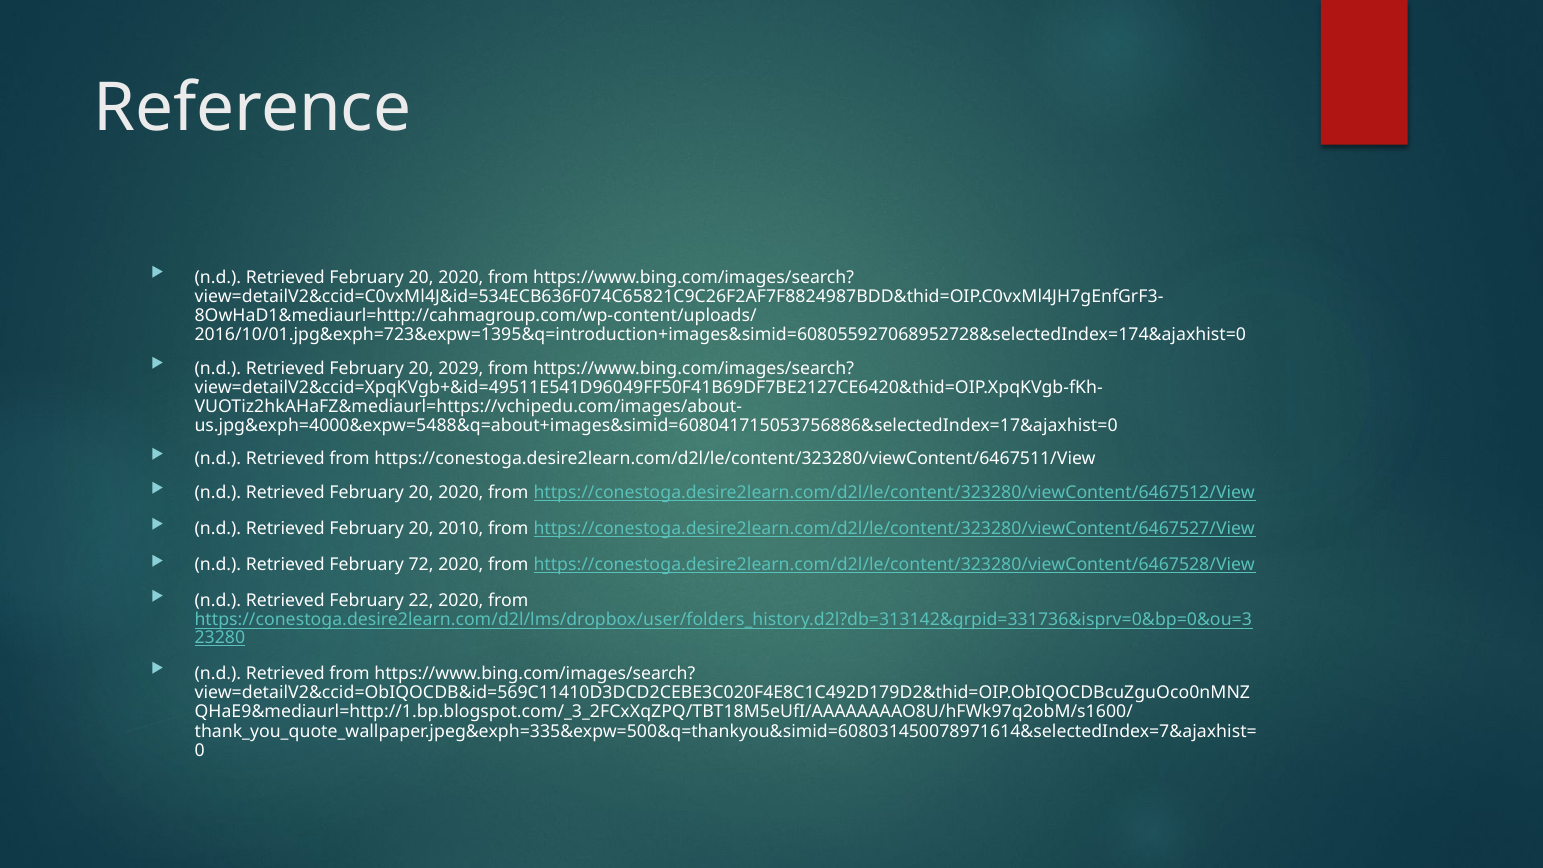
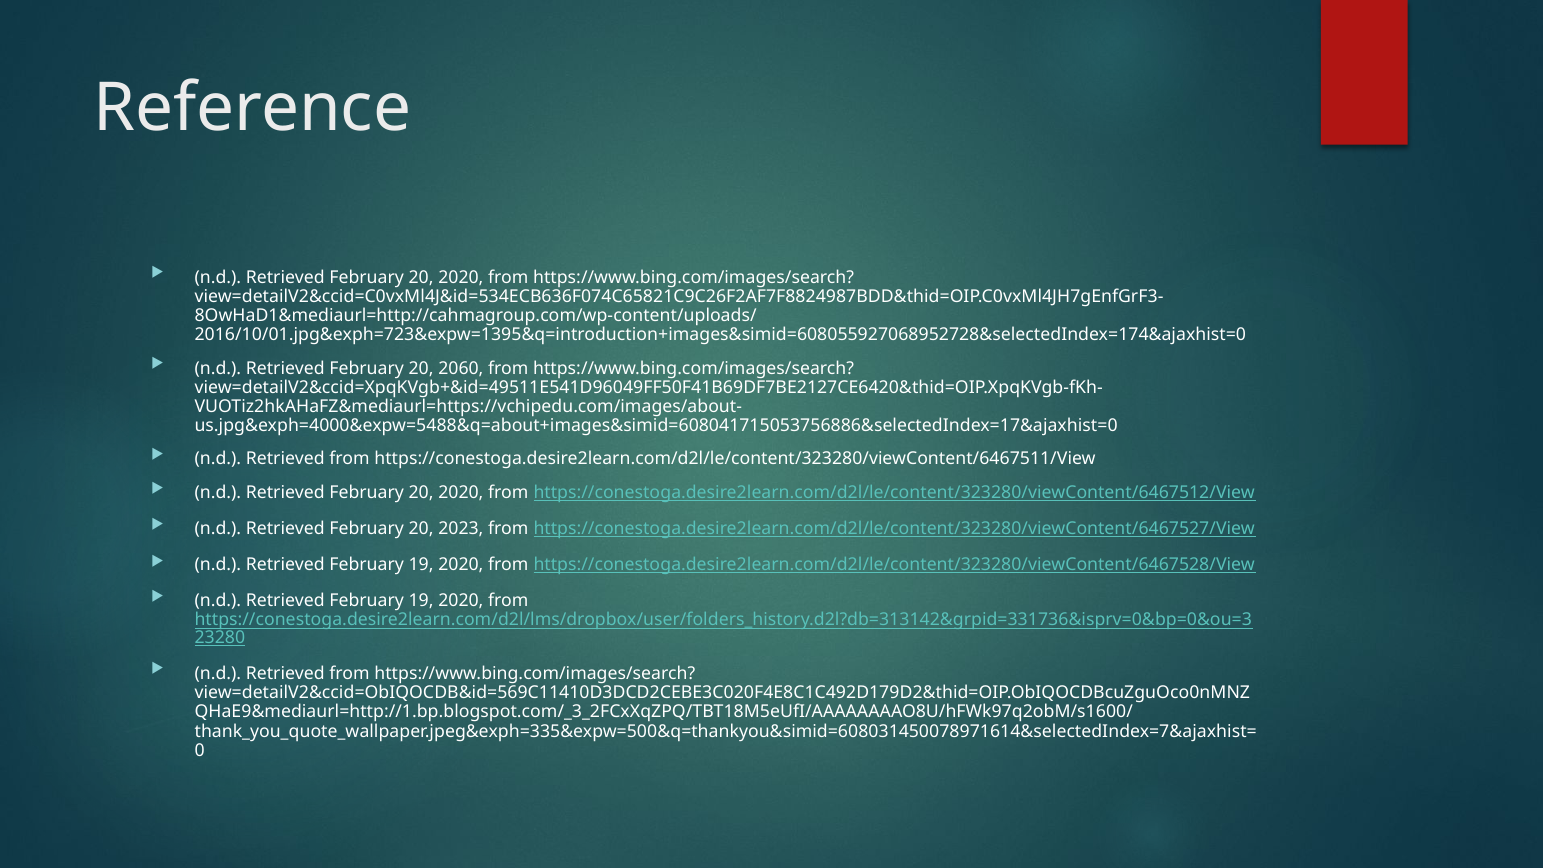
2029: 2029 -> 2060 (461, 368)
2010: 2010 -> 2023 (461, 529)
72: 72 -> 19 (421, 565)
22: 22 -> 19 (421, 601)
